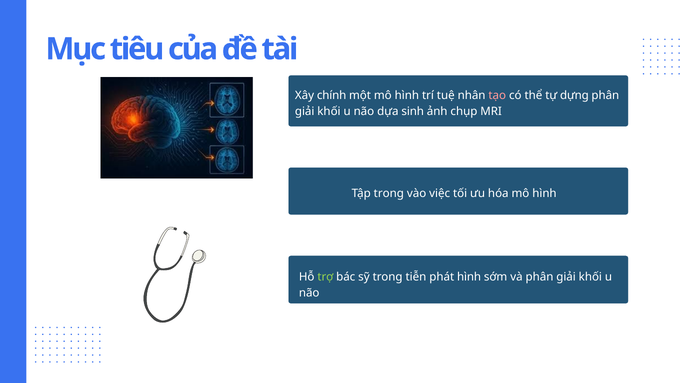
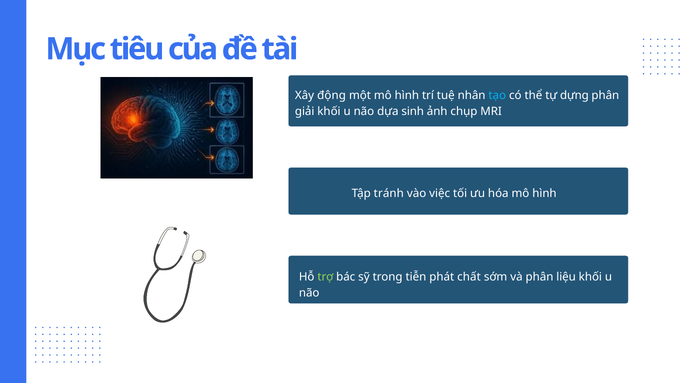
chính: chính -> động (332, 95)
tạo colour: pink -> light blue (497, 95)
Tập trong: trong -> tránh (389, 193)
phát hình: hình -> chất (469, 277)
và phân giải: giải -> liệu (566, 277)
